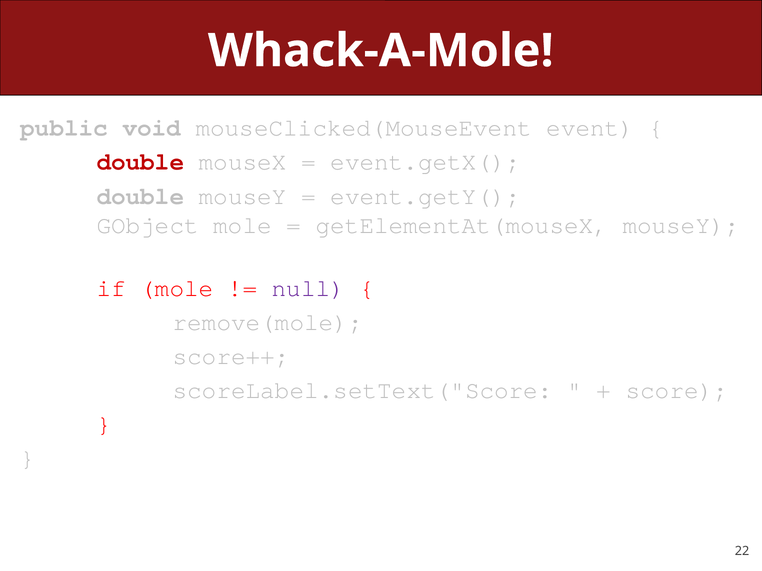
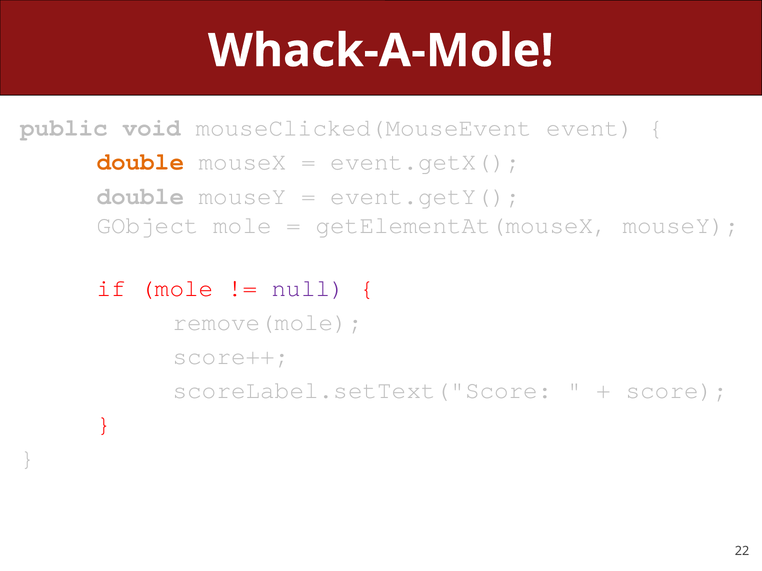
double colour: red -> orange (140, 162)
